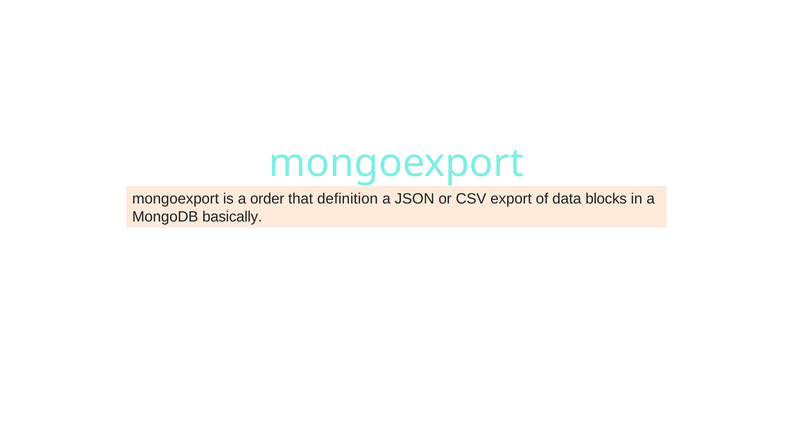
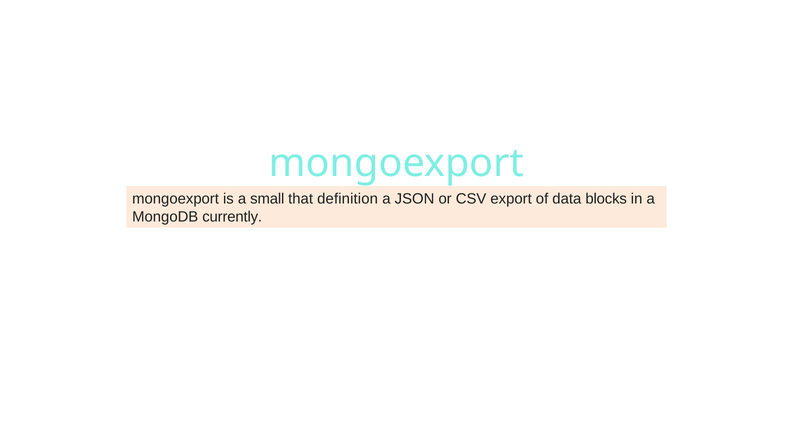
order: order -> small (267, 199)
basically: basically -> currently (232, 217)
